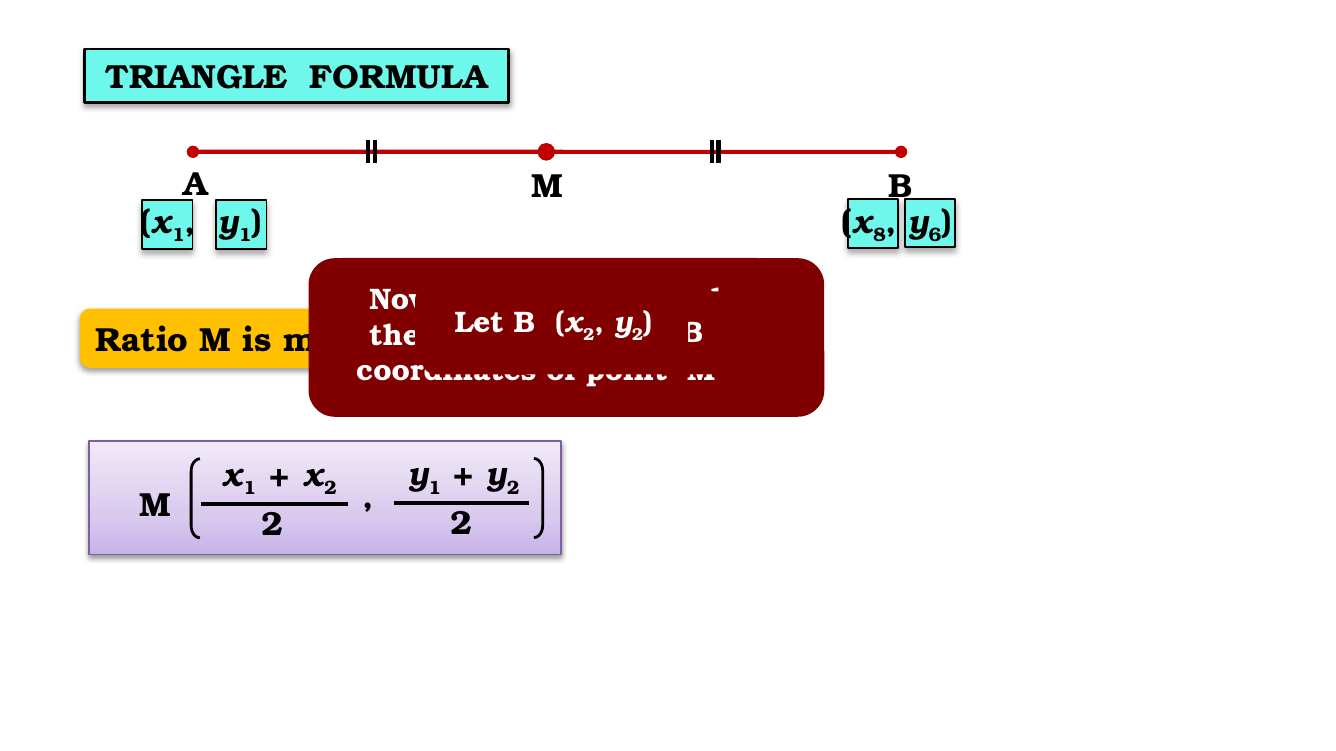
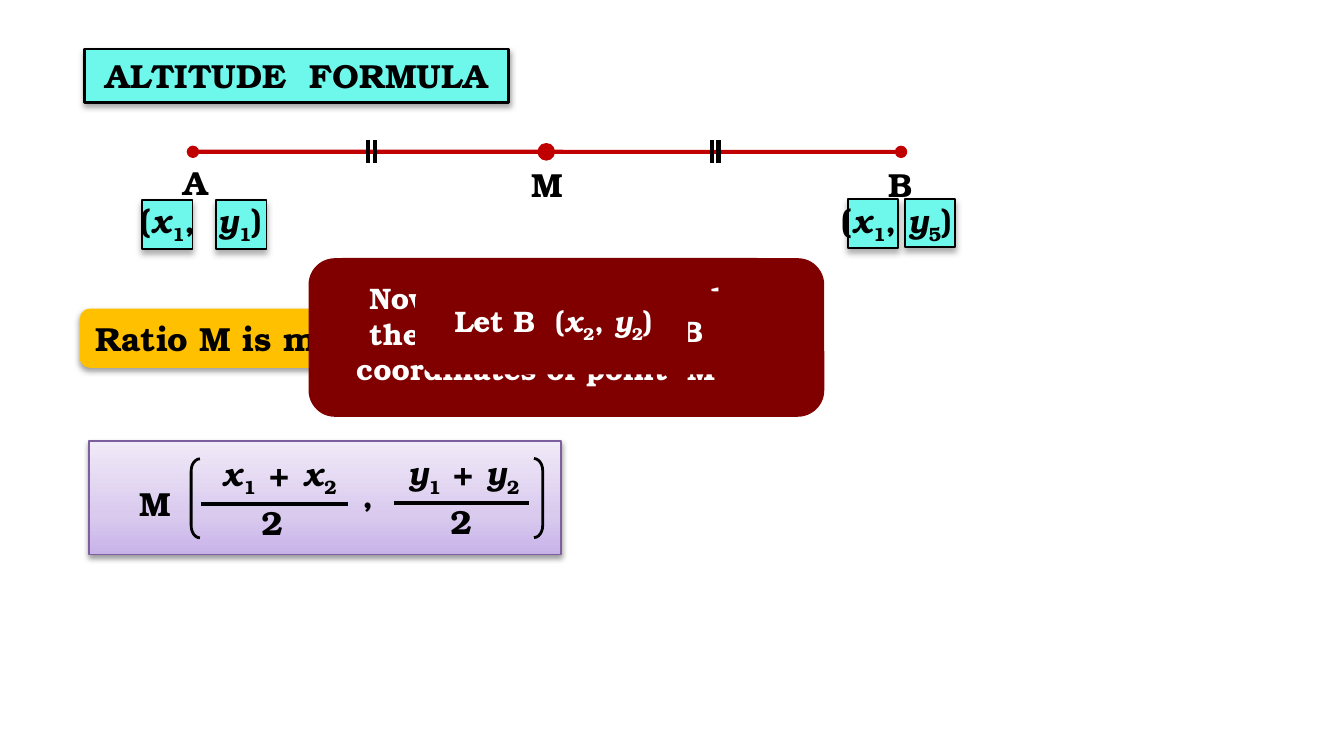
TRIANGLE: TRIANGLE -> ALTITUDE (196, 78)
8: 8 -> 1 (880, 236)
6: 6 -> 5 (935, 236)
